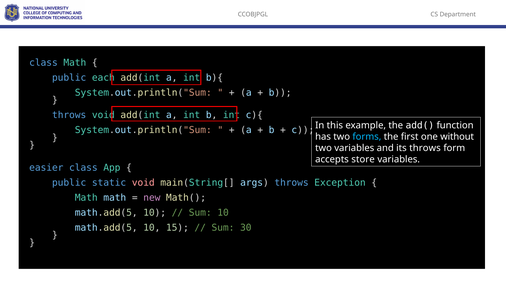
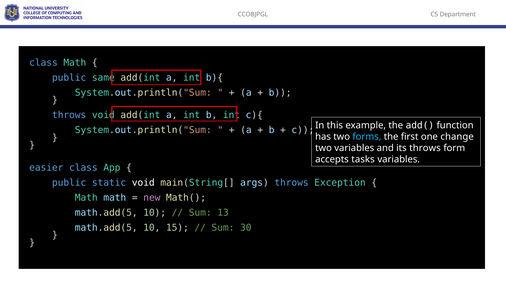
each: each -> same (103, 78)
without: without -> change (457, 137)
store: store -> tasks (363, 160)
void colour: pink -> white (143, 183)
Sum 10: 10 -> 13 (223, 213)
